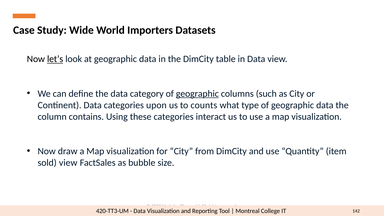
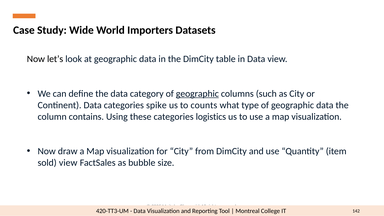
let’s underline: present -> none (55, 59)
upon: upon -> spike (156, 105)
interact: interact -> logistics (211, 117)
